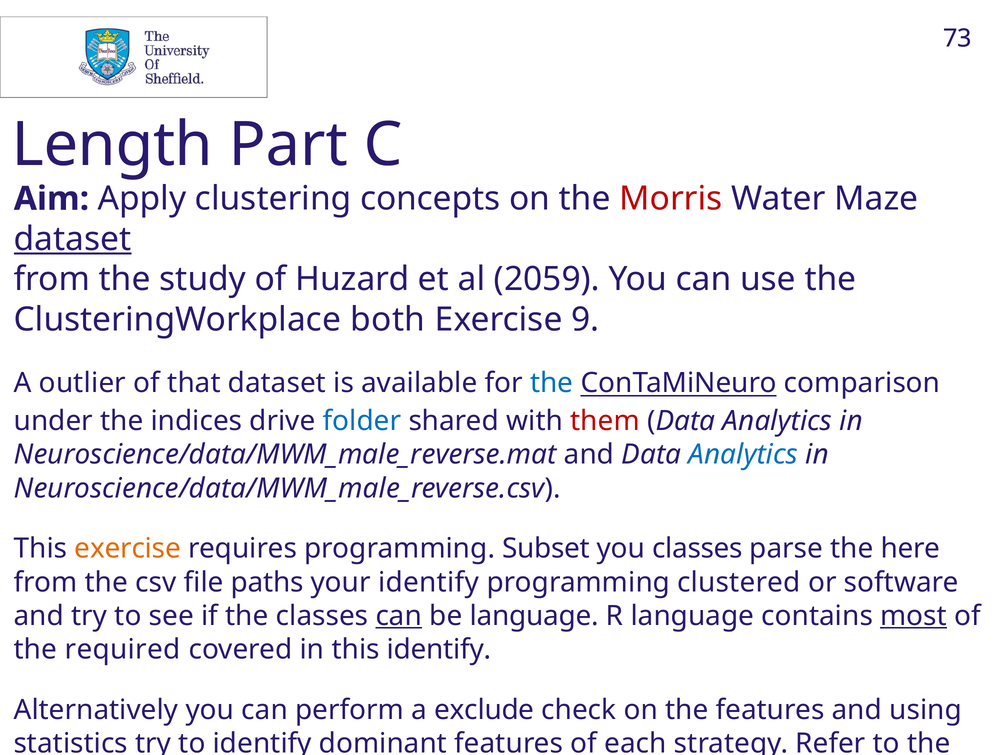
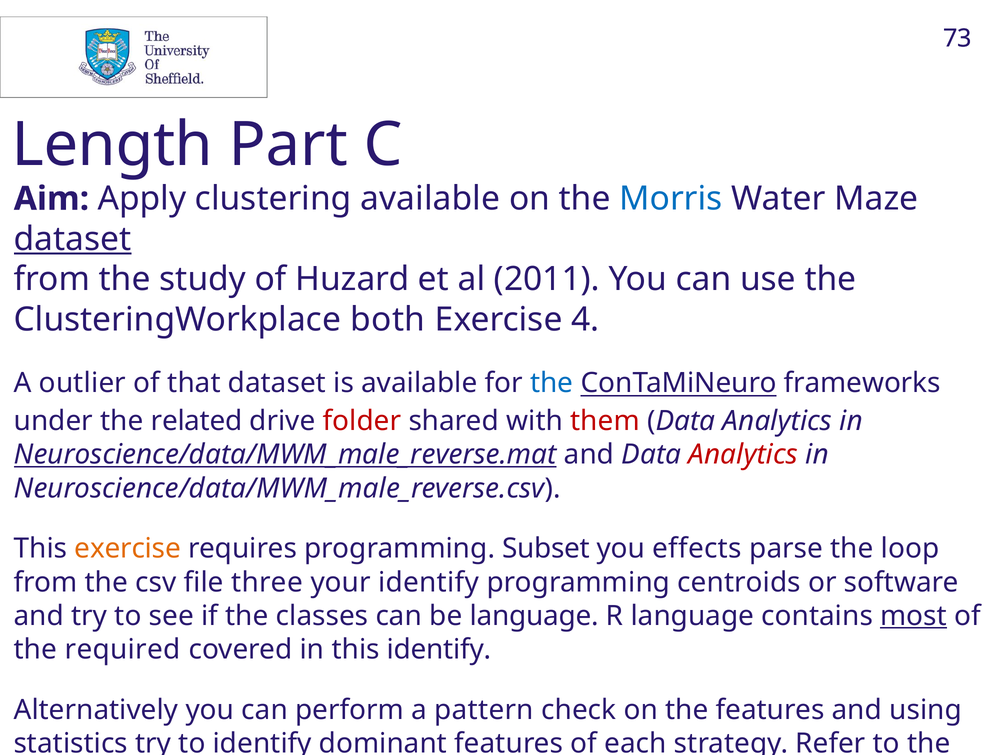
clustering concepts: concepts -> available (430, 199)
Morris colour: red -> blue (671, 199)
2059: 2059 -> 2011 (547, 279)
9: 9 -> 4 (585, 320)
comparison: comparison -> frameworks (862, 383)
indices: indices -> related (197, 421)
folder colour: blue -> red (362, 421)
Neuroscience/data/MWM_male_reverse.mat underline: none -> present (285, 455)
Analytics colour: blue -> red (743, 455)
you classes: classes -> effects (697, 549)
here: here -> loop (910, 549)
paths: paths -> three (267, 582)
clustered: clustered -> centroids (739, 582)
can underline: present -> none (399, 616)
exclude: exclude -> pattern (484, 710)
